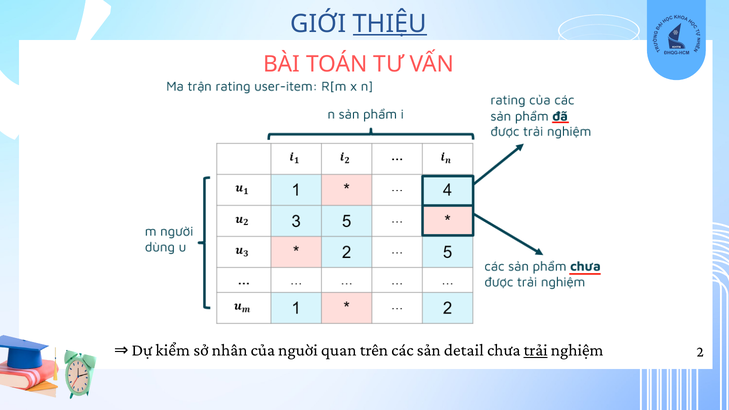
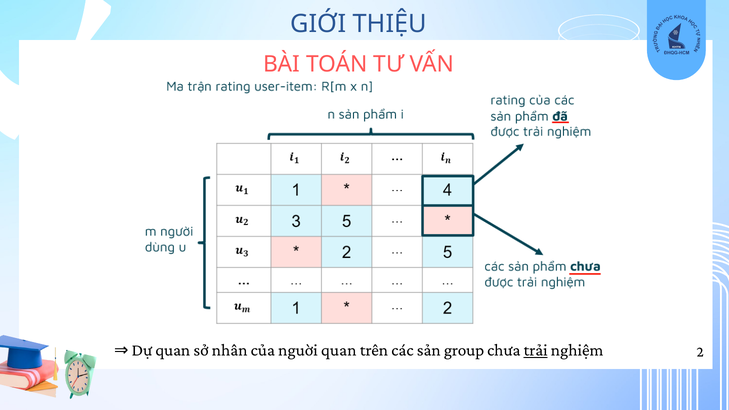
THIỆU underline: present -> none (390, 24)
kiểm: kiểm -> quan (173, 350)
detail: detail -> group (464, 350)
